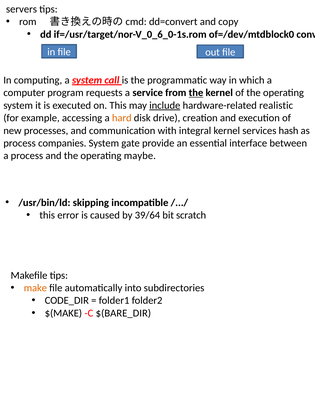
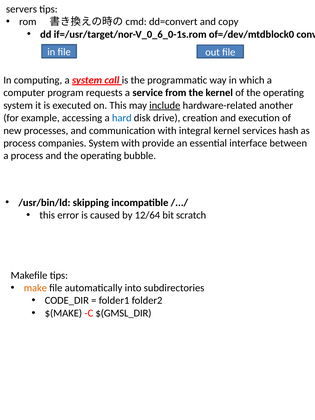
the underline: present -> none (196, 93)
realistic: realistic -> another (276, 105)
hard colour: orange -> blue (122, 118)
System gate: gate -> with (131, 143)
maybe: maybe -> bubble (140, 156)
39/64: 39/64 -> 12/64 (147, 215)
$(BARE_DIR: $(BARE_DIR -> $(GMSL_DIR (123, 313)
